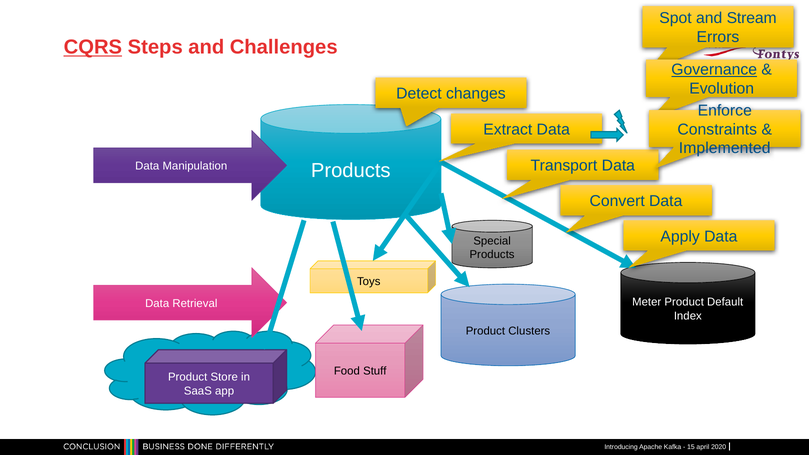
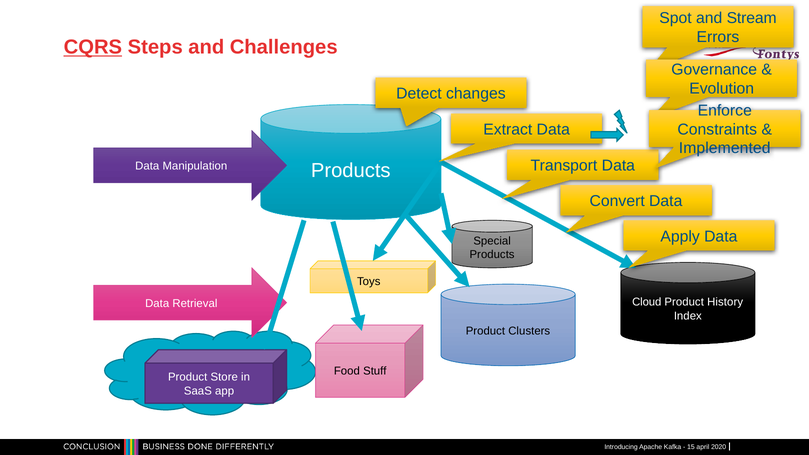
Governance underline: present -> none (714, 70)
Meter: Meter -> Cloud (647, 302)
Default: Default -> History (725, 302)
